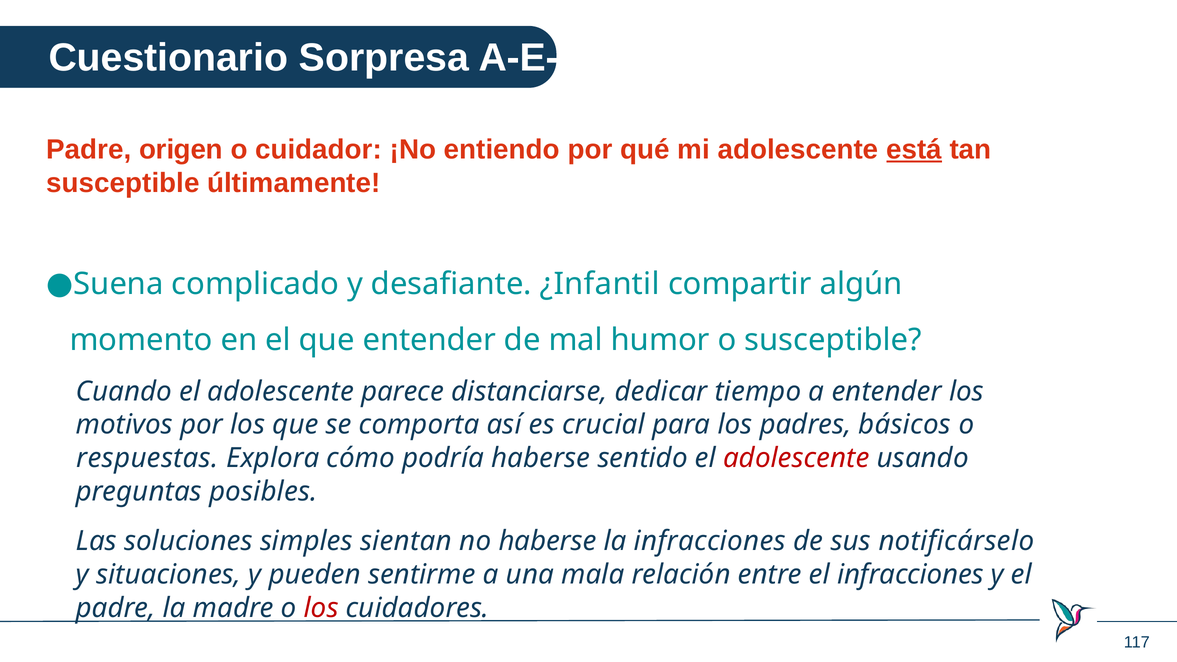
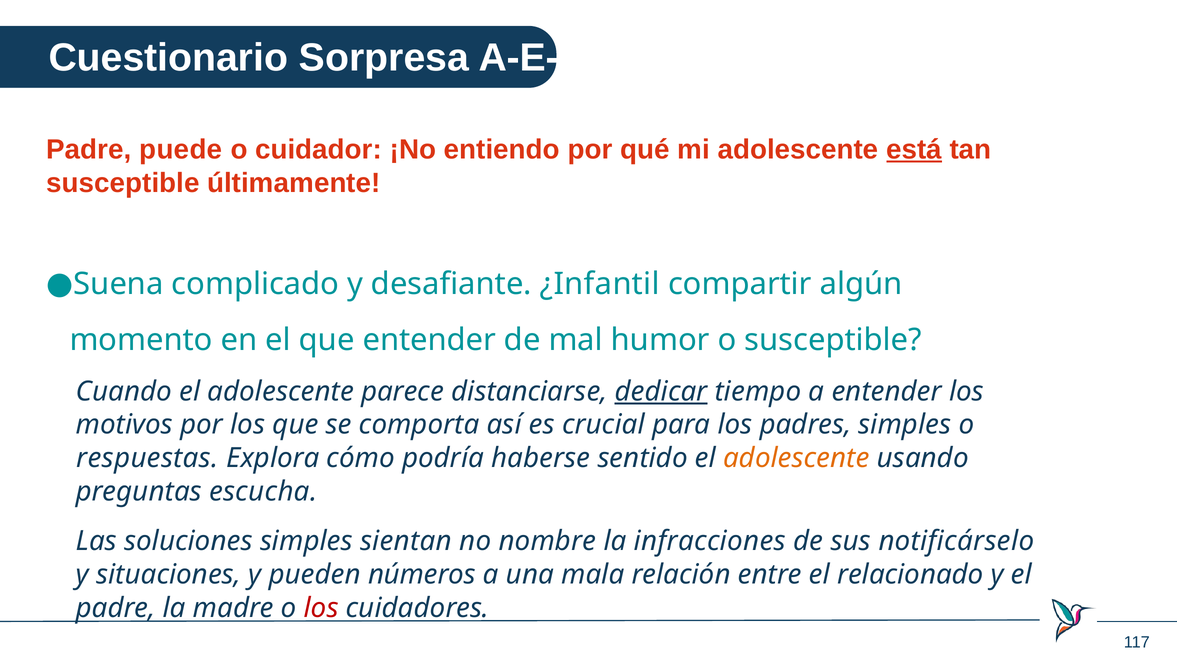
origen: origen -> puede (181, 150)
dedicar underline: none -> present (661, 392)
padres básicos: básicos -> simples (905, 425)
adolescente colour: red -> orange (796, 458)
posibles: posibles -> escucha (263, 492)
no haberse: haberse -> nombre (547, 541)
sentirme: sentirme -> números (422, 575)
el infracciones: infracciones -> relacionado (910, 575)
